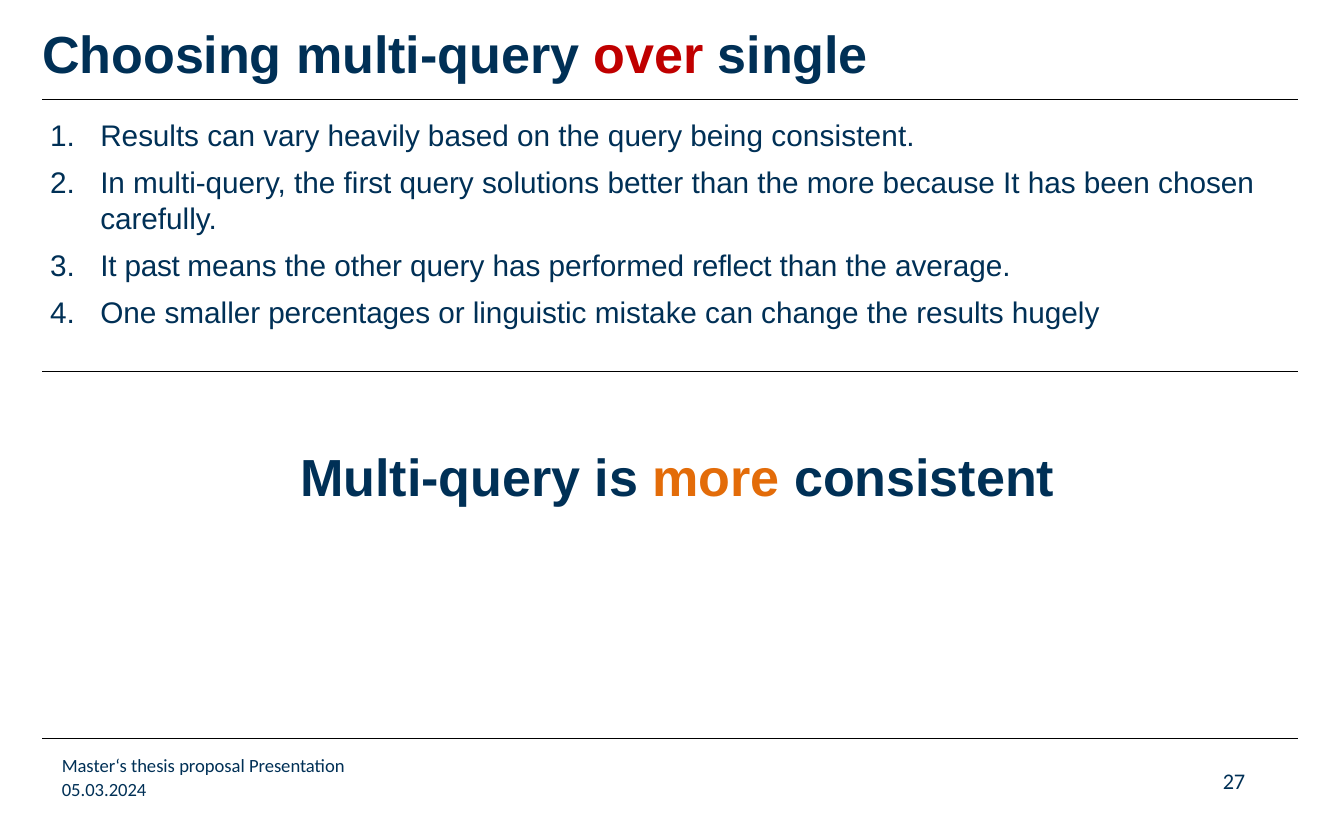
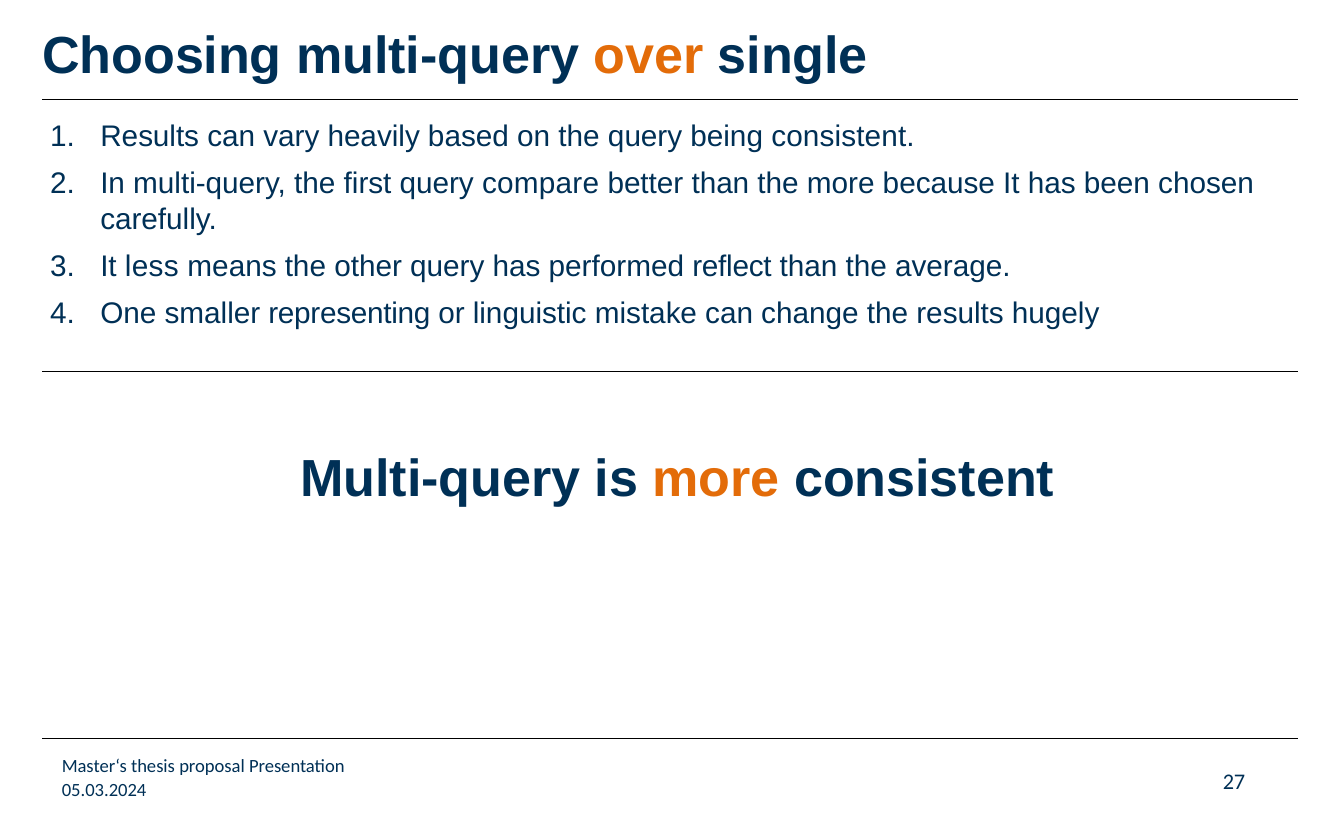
over colour: red -> orange (649, 56)
solutions: solutions -> compare (541, 184)
past: past -> less (152, 266)
percentages: percentages -> representing (349, 313)
